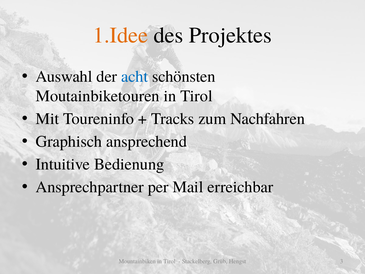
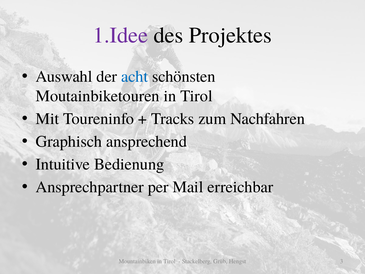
1.Idee colour: orange -> purple (120, 35)
